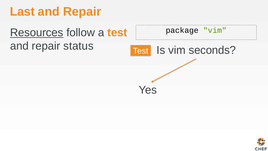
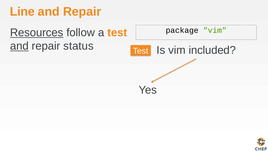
Last: Last -> Line (22, 12)
and underline: none -> present (19, 46)
seconds: seconds -> included (212, 50)
